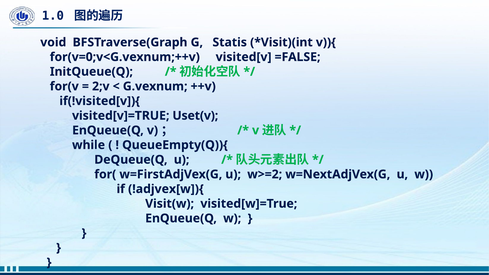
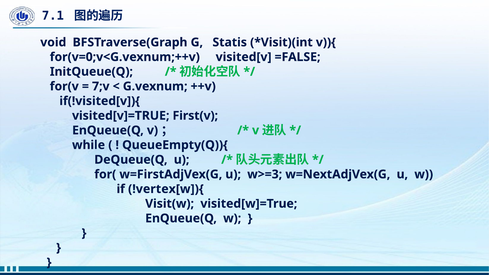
1.0: 1.0 -> 7.1 (53, 16)
2;v: 2;v -> 7;v (101, 86)
Uset(v: Uset(v -> First(v (195, 116)
w>=2: w>=2 -> w>=3 (265, 174)
!adjvex[w]){: !adjvex[w]){ -> !vertex[w]){ (166, 189)
